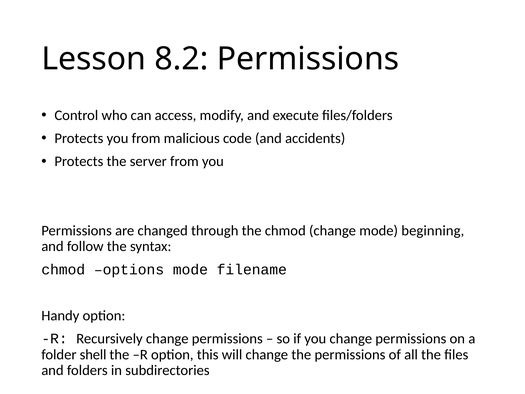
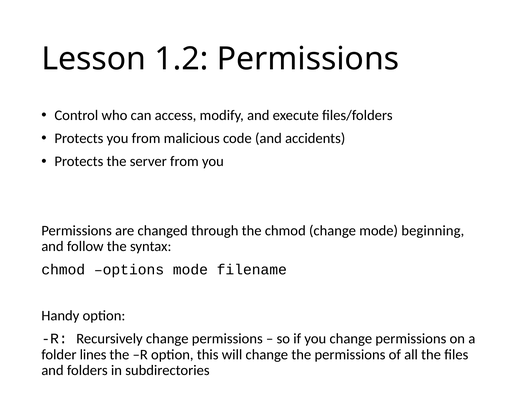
8.2: 8.2 -> 1.2 (181, 59)
shell: shell -> lines (93, 354)
